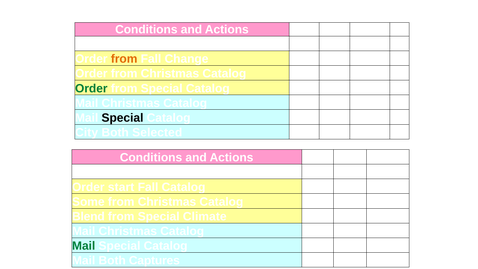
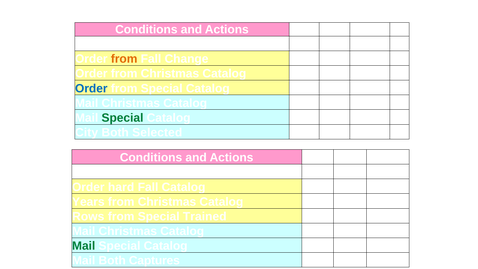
Order colour: green -> blue (91, 88)
Special colour: black -> green (122, 118)
start: start -> hard (121, 187)
Some: Some -> Years (88, 202)
Blend: Blend -> Rows (88, 216)
Climate: Climate -> Trained (205, 216)
